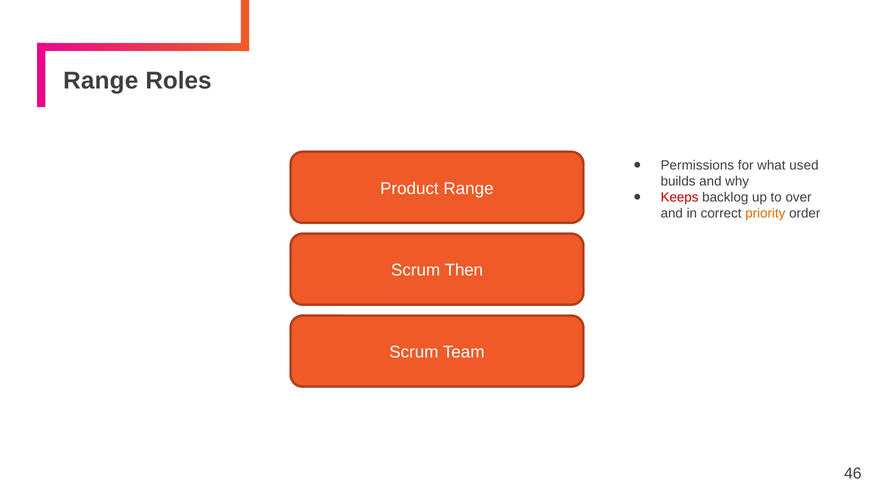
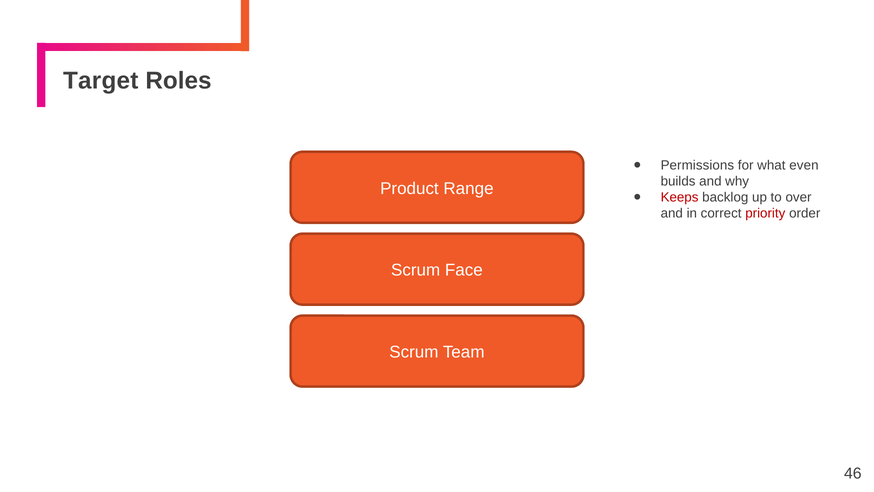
Range: Range -> Target (101, 81)
used: used -> even (804, 165)
priority colour: orange -> red (765, 213)
Then: Then -> Face (464, 270)
